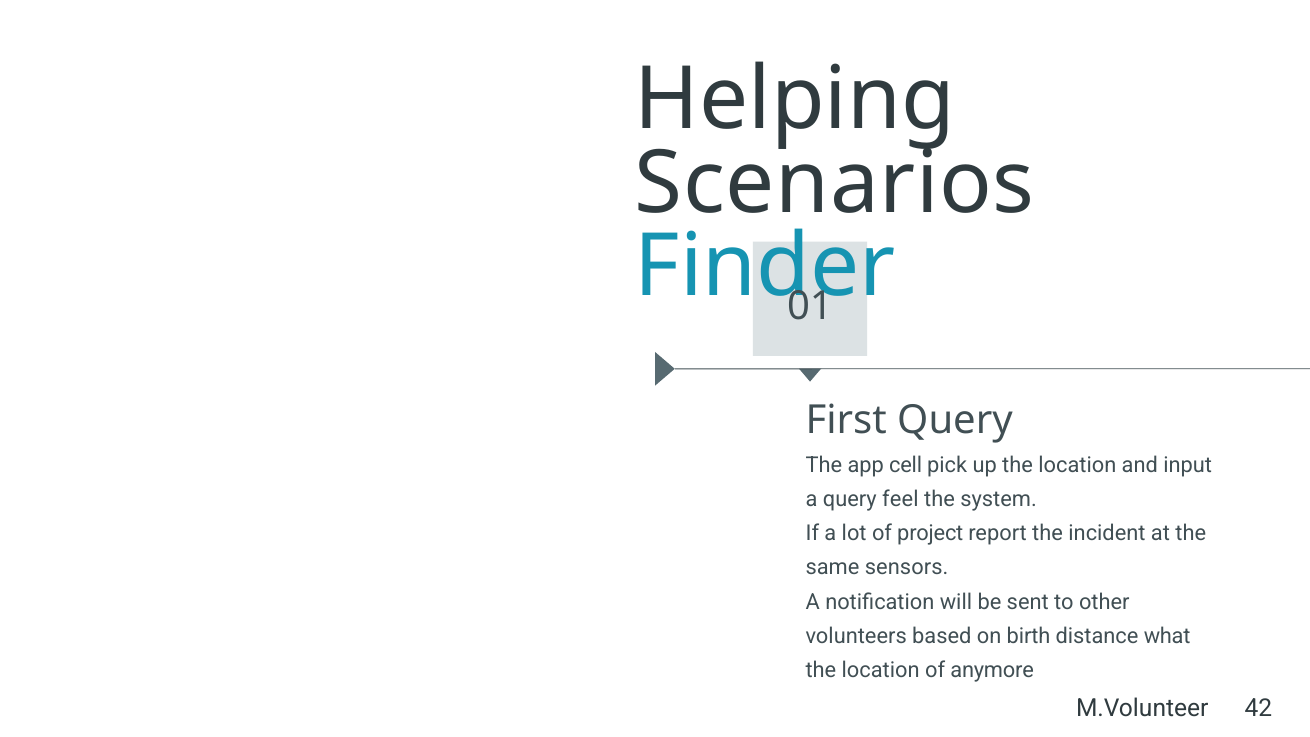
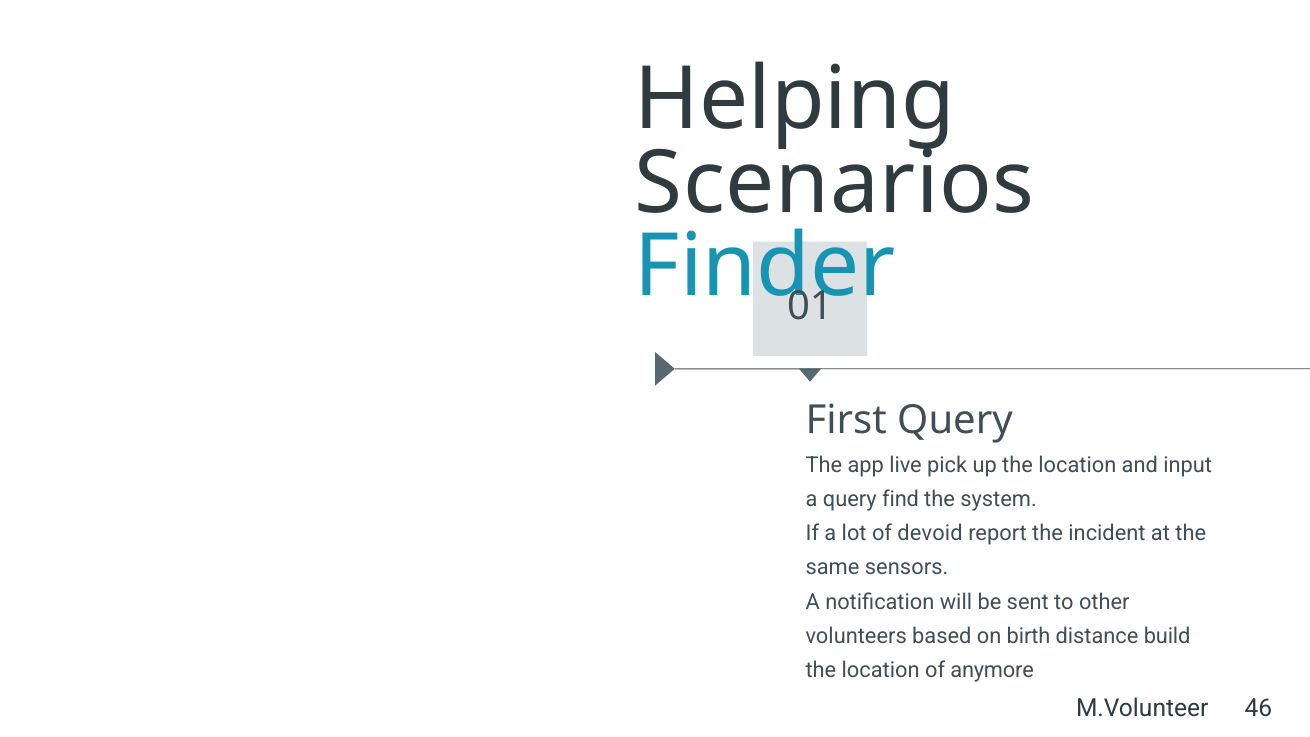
cell: cell -> live (906, 465)
feel: feel -> find (901, 500)
project: project -> devoid (930, 534)
what: what -> build (1167, 636)
42: 42 -> 46 (1258, 708)
